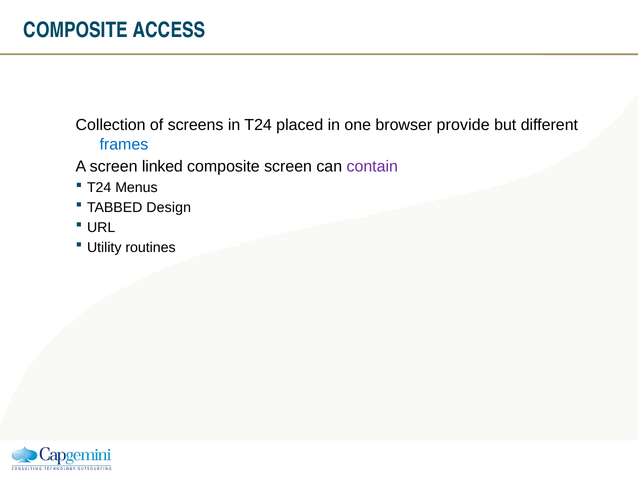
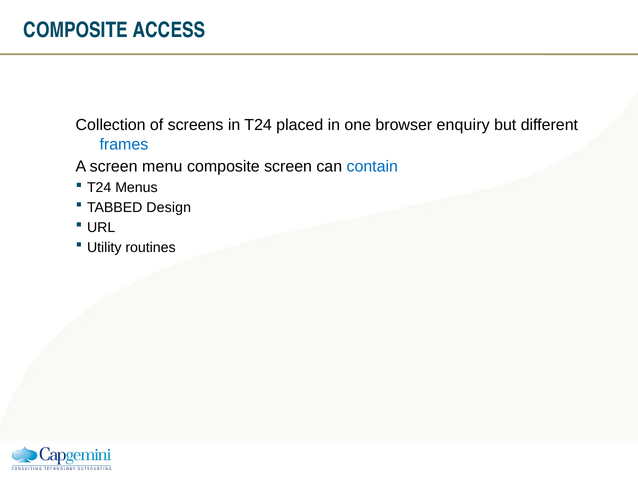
provide: provide -> enquiry (463, 125)
linked: linked -> menu (162, 166)
contain colour: purple -> blue (372, 166)
